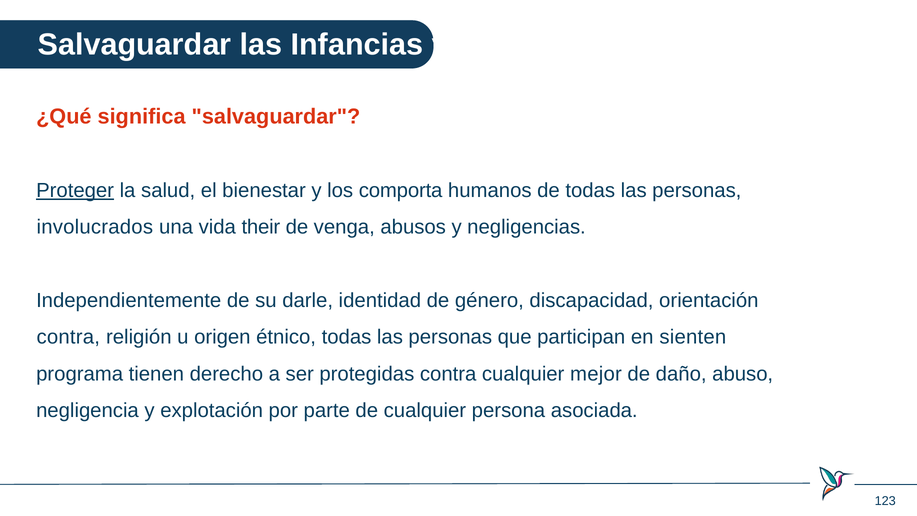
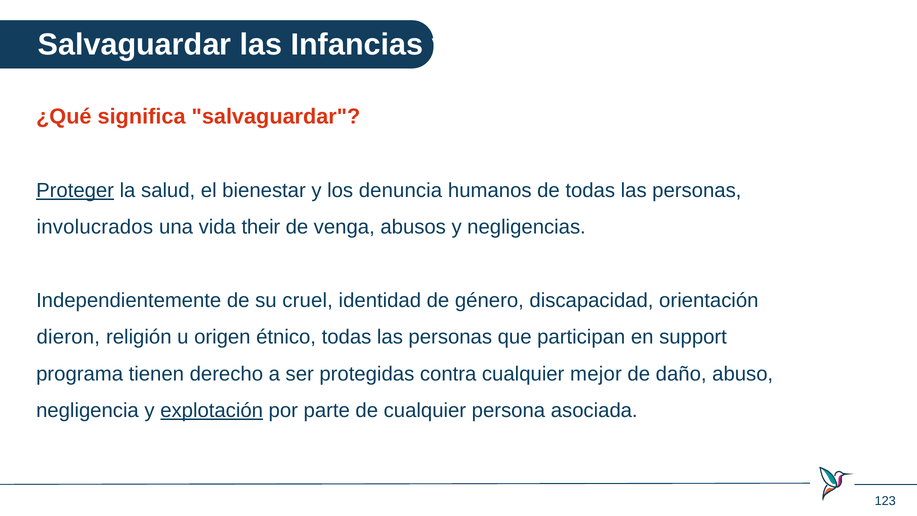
comporta: comporta -> denuncia (400, 191)
darle: darle -> cruel (308, 300)
contra: contra -> dieron (68, 337)
sienten: sienten -> support (693, 337)
explotación underline: none -> present (212, 410)
